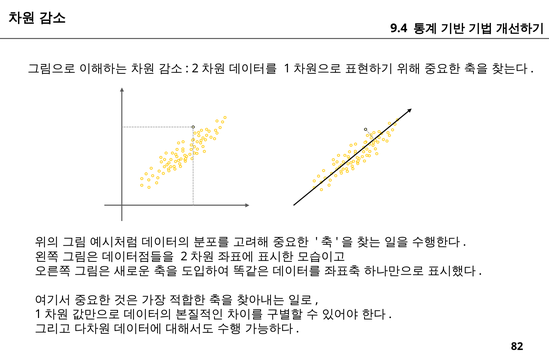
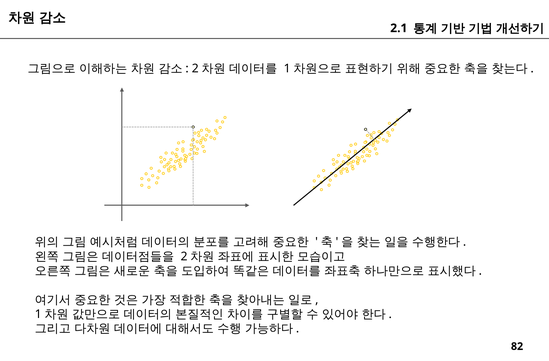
9.4: 9.4 -> 2.1 (399, 28)
